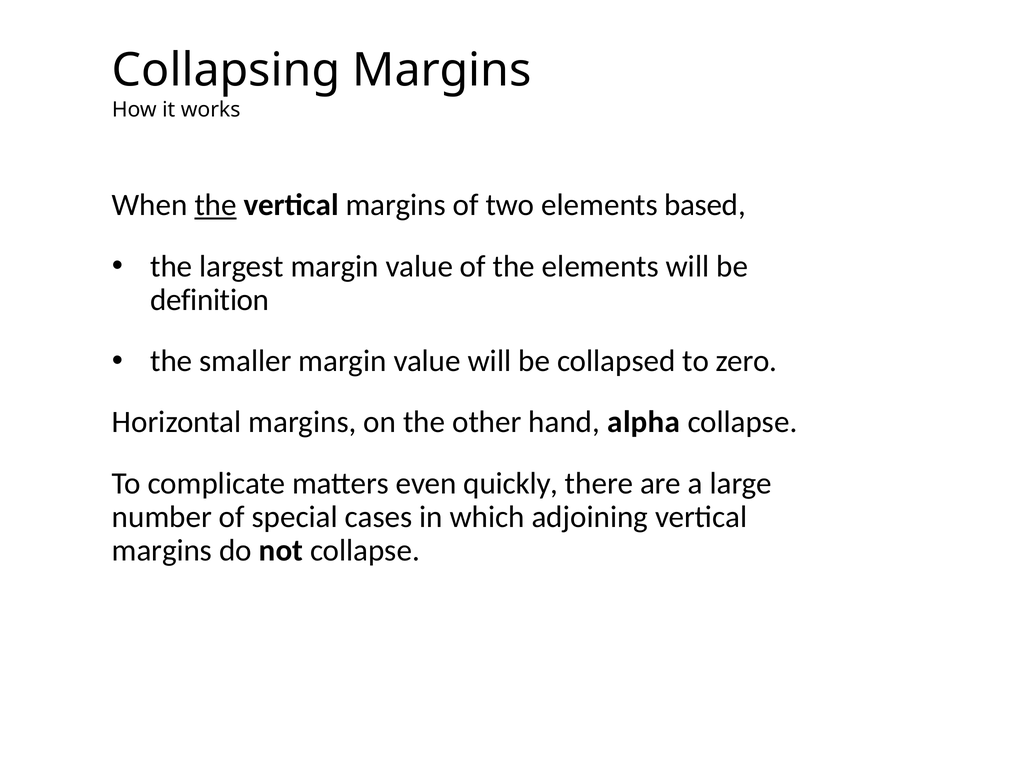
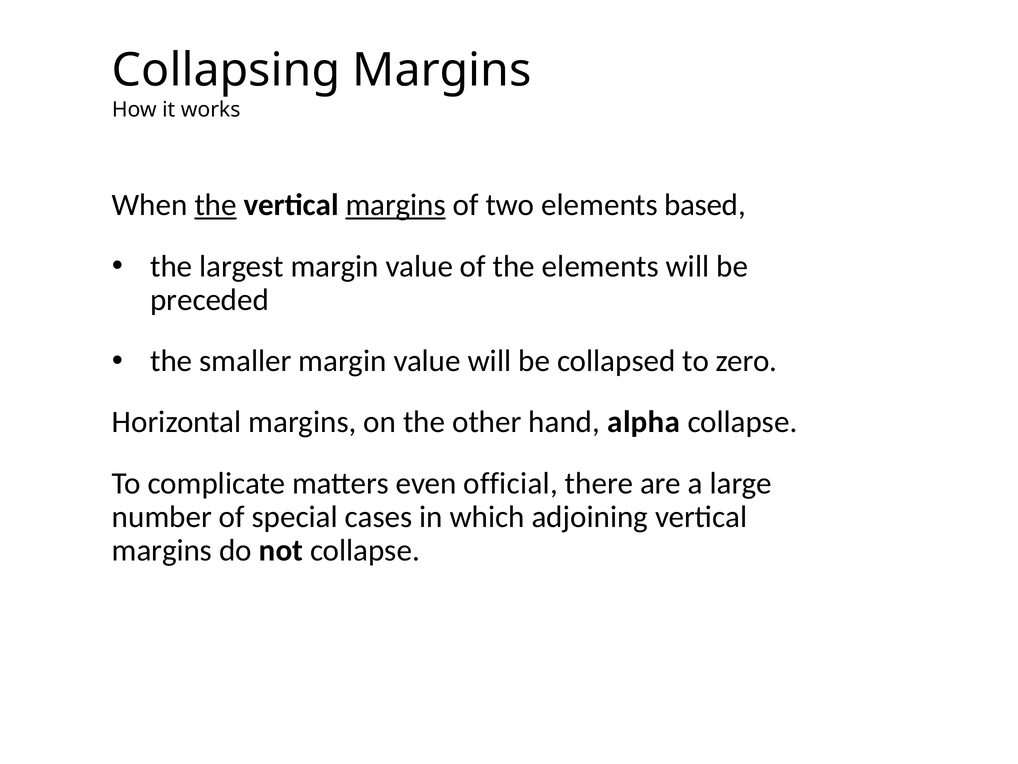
margins underline: none -> present (396, 205)
definition: definition -> preceded (210, 300)
quickly: quickly -> official (511, 483)
